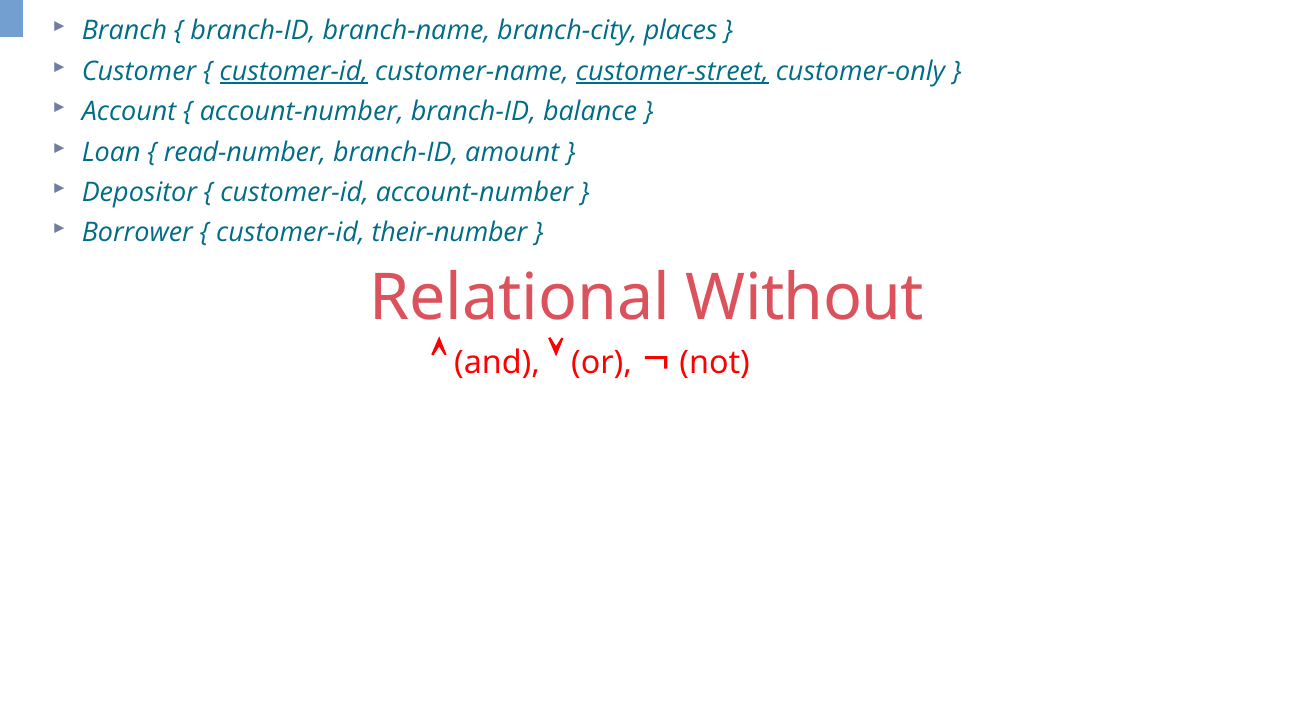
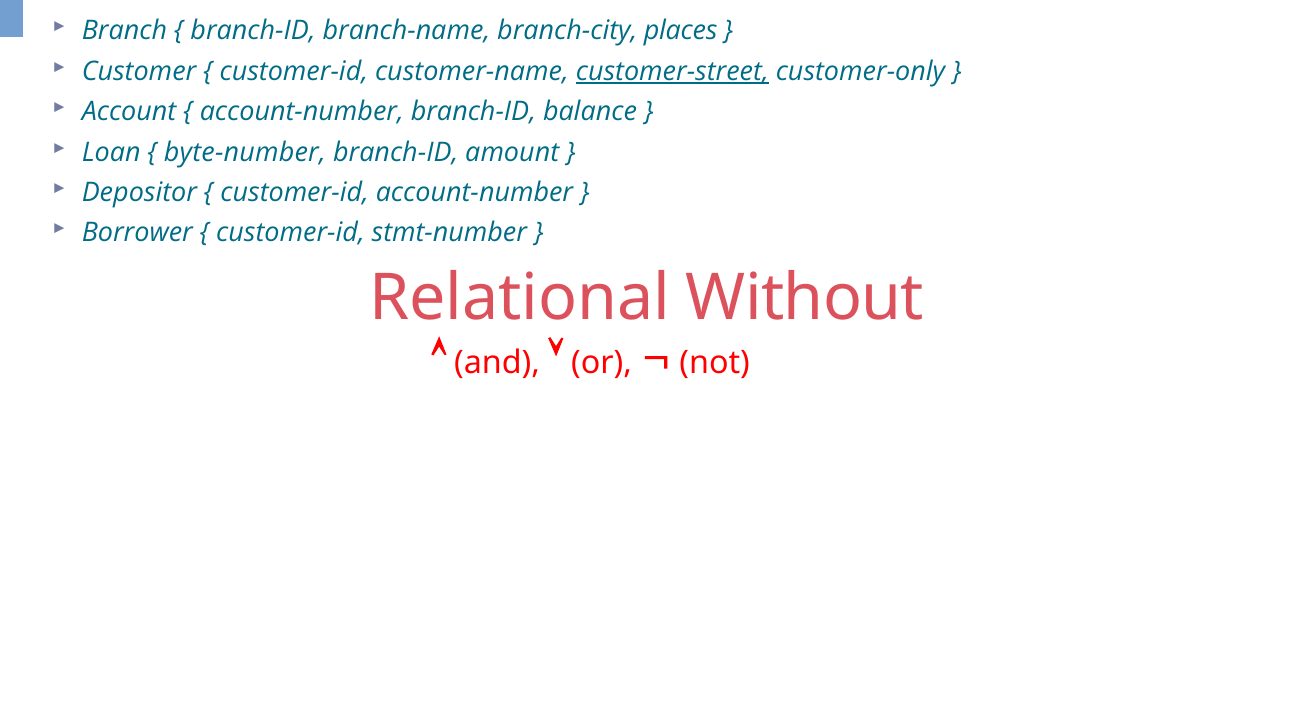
customer-id underline: present -> none (294, 71)
read-number: read-number -> byte-number (245, 152)
their-number: their-number -> stmt-number (449, 233)
